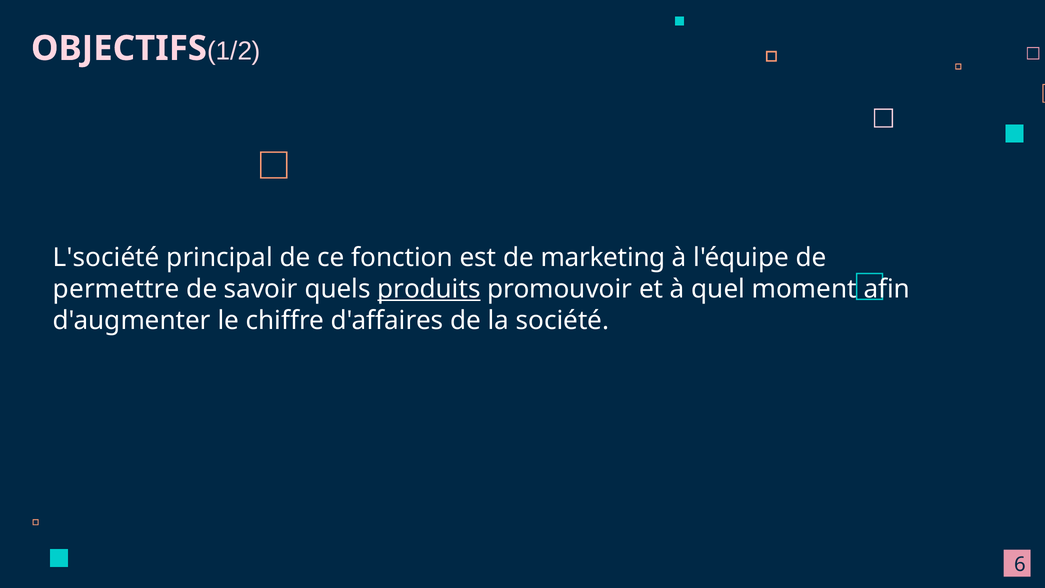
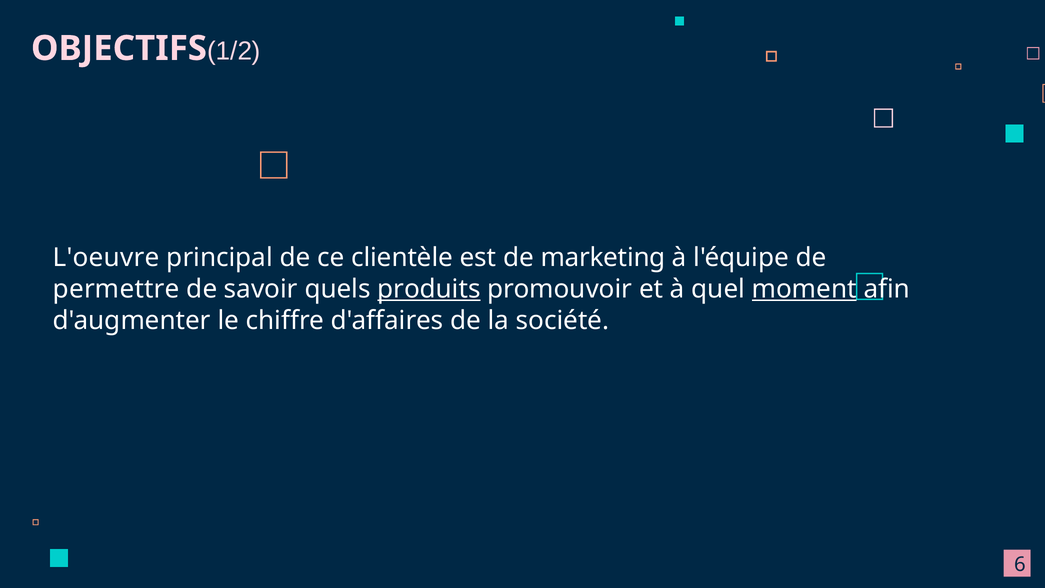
L'société: L'société -> L'oeuvre (106, 258)
fonction: fonction -> clientèle (402, 258)
moment underline: none -> present (804, 289)
